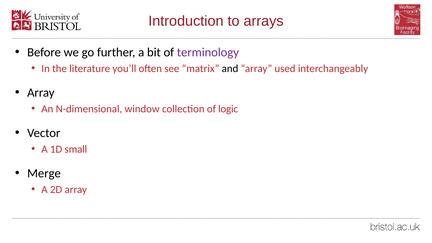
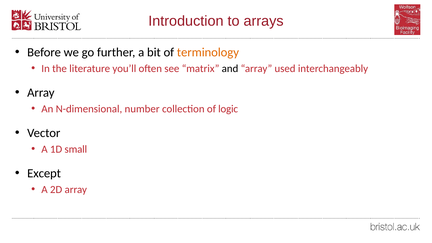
terminology colour: purple -> orange (208, 52)
window: window -> number (142, 109)
Merge: Merge -> Except (44, 173)
